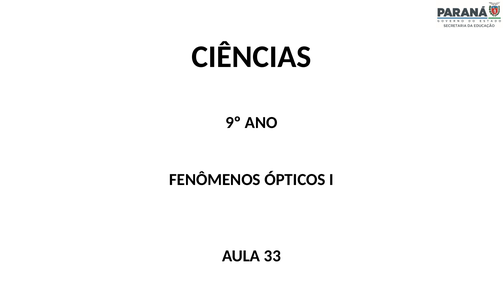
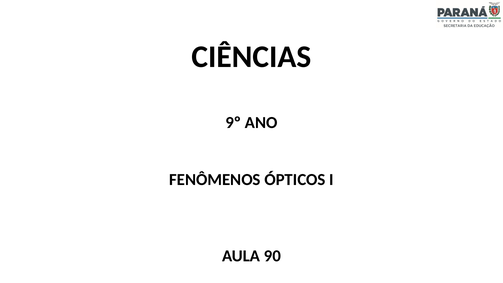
33: 33 -> 90 (272, 256)
